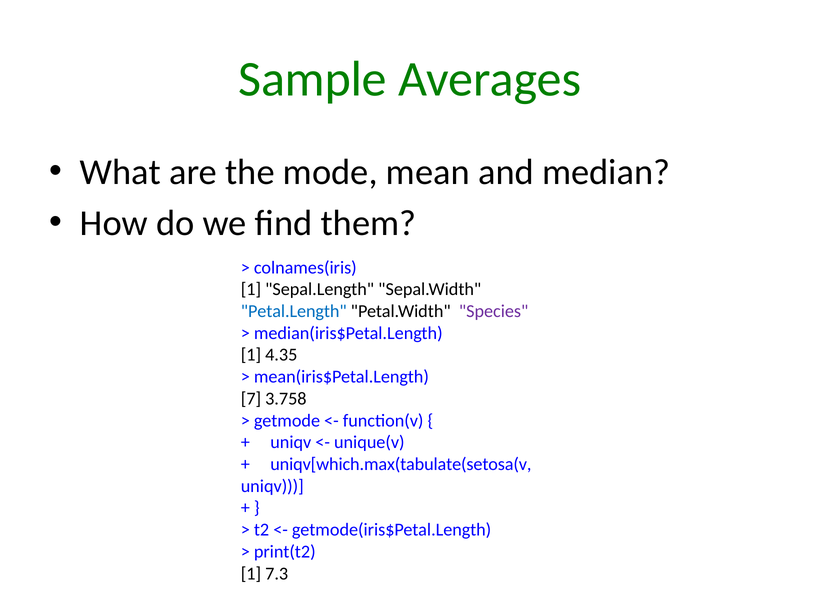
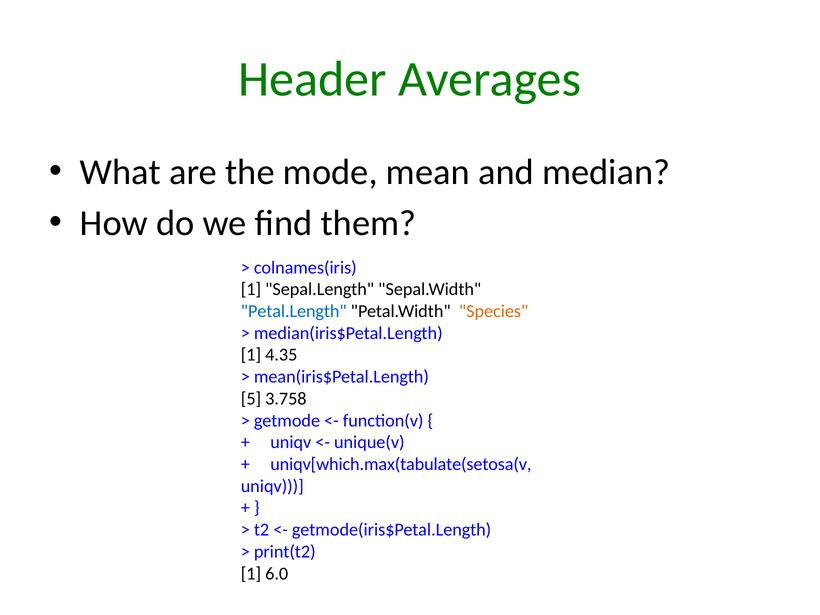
Sample: Sample -> Header (313, 79)
Species colour: purple -> orange (494, 311)
7: 7 -> 5 (251, 399)
7.3: 7.3 -> 6.0 (277, 574)
